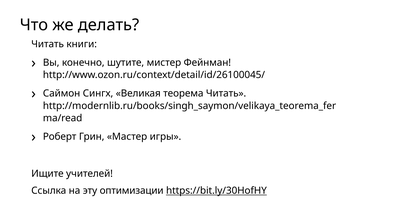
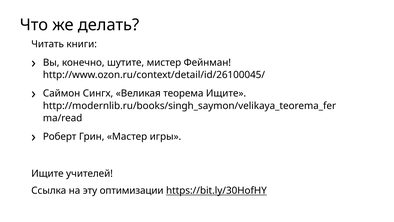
теорема Читать: Читать -> Ищите (226, 93)
